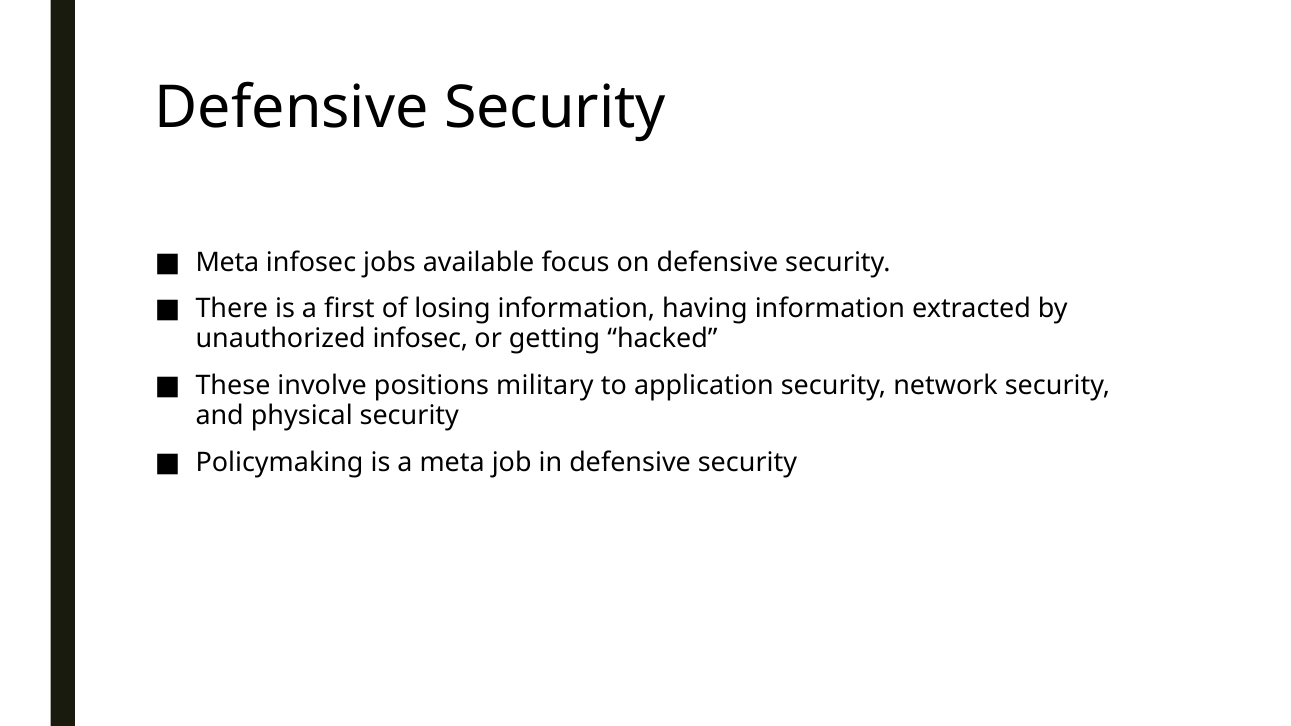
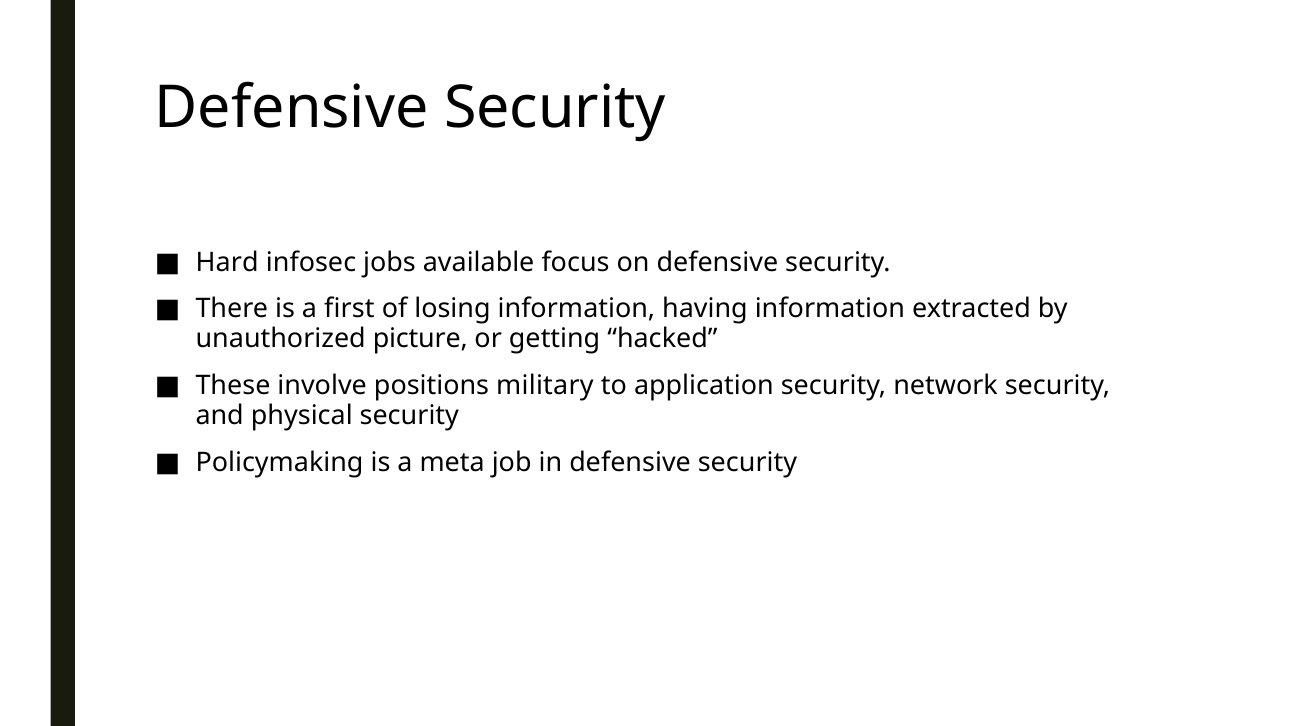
Meta: Meta -> Hard (227, 262)
unauthorized infosec: infosec -> picture (420, 339)
